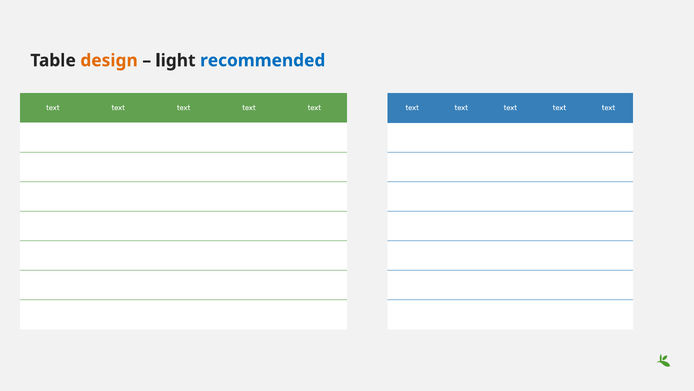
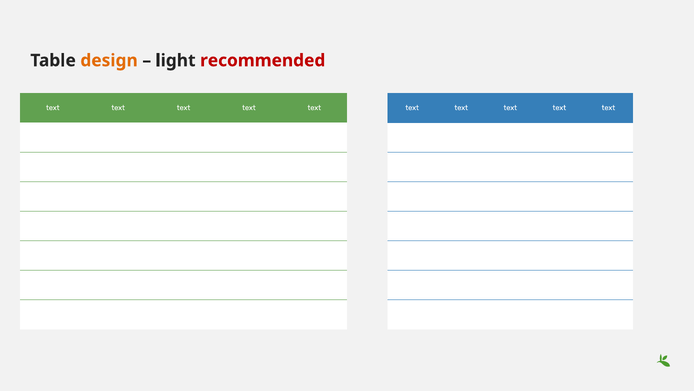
recommended colour: blue -> red (263, 60)
